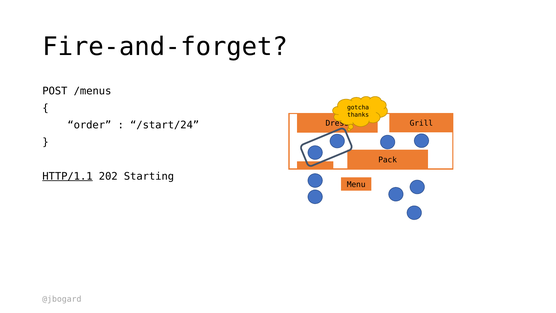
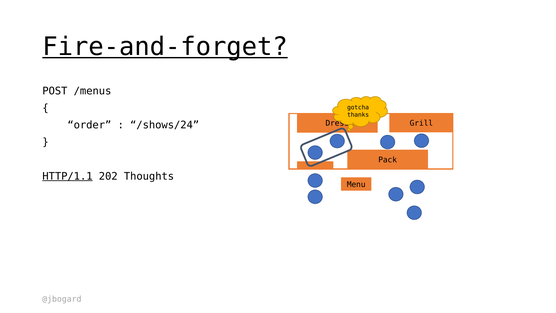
Fire-and-forget underline: none -> present (165, 47)
/start/24: /start/24 -> /shows/24 (165, 125)
Starting: Starting -> Thoughts (149, 176)
